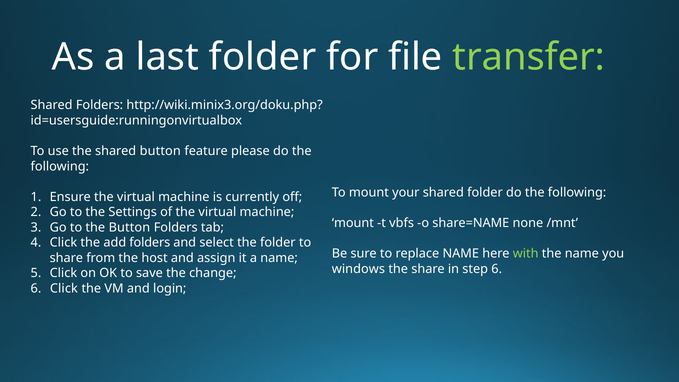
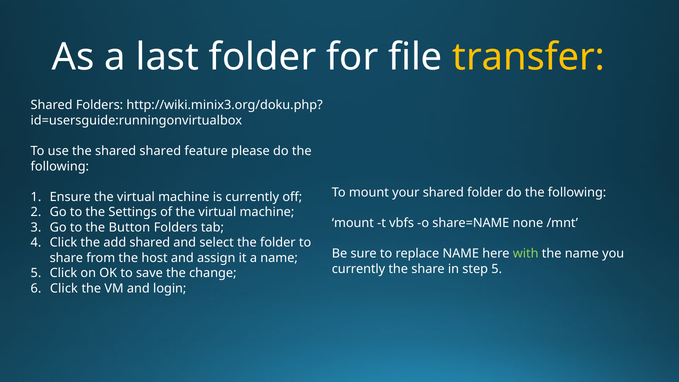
transfer colour: light green -> yellow (529, 57)
shared button: button -> shared (160, 151)
add folders: folders -> shared (150, 243)
windows: windows -> currently (358, 269)
step 6: 6 -> 5 (497, 269)
